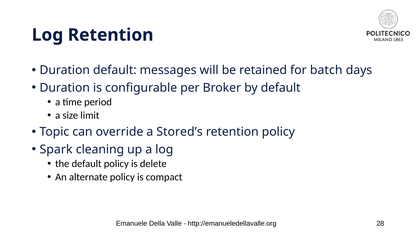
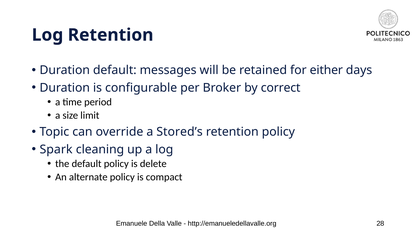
batch: batch -> either (326, 70)
by default: default -> correct (281, 88)
